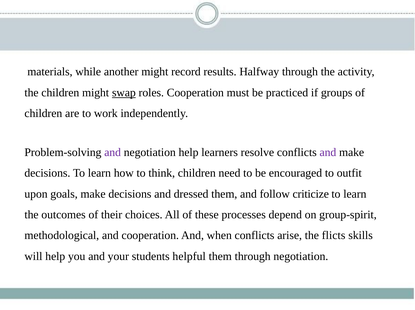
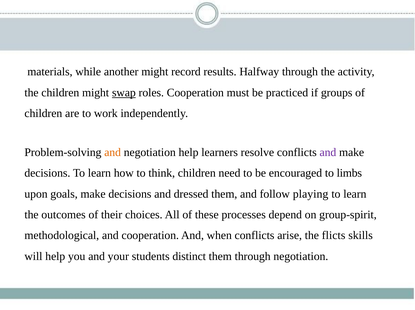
and colour: purple -> orange (113, 152)
outfit: outfit -> limbs (349, 173)
criticize: criticize -> playing (311, 194)
helpful: helpful -> distinct (189, 257)
